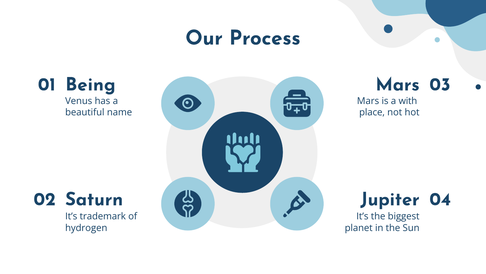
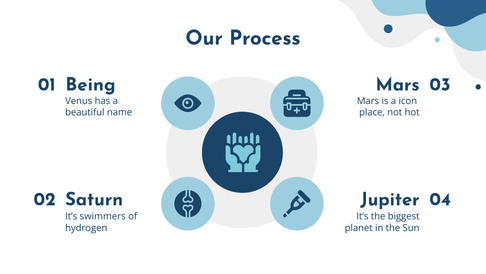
with: with -> icon (408, 101)
trademark: trademark -> swimmers (103, 216)
